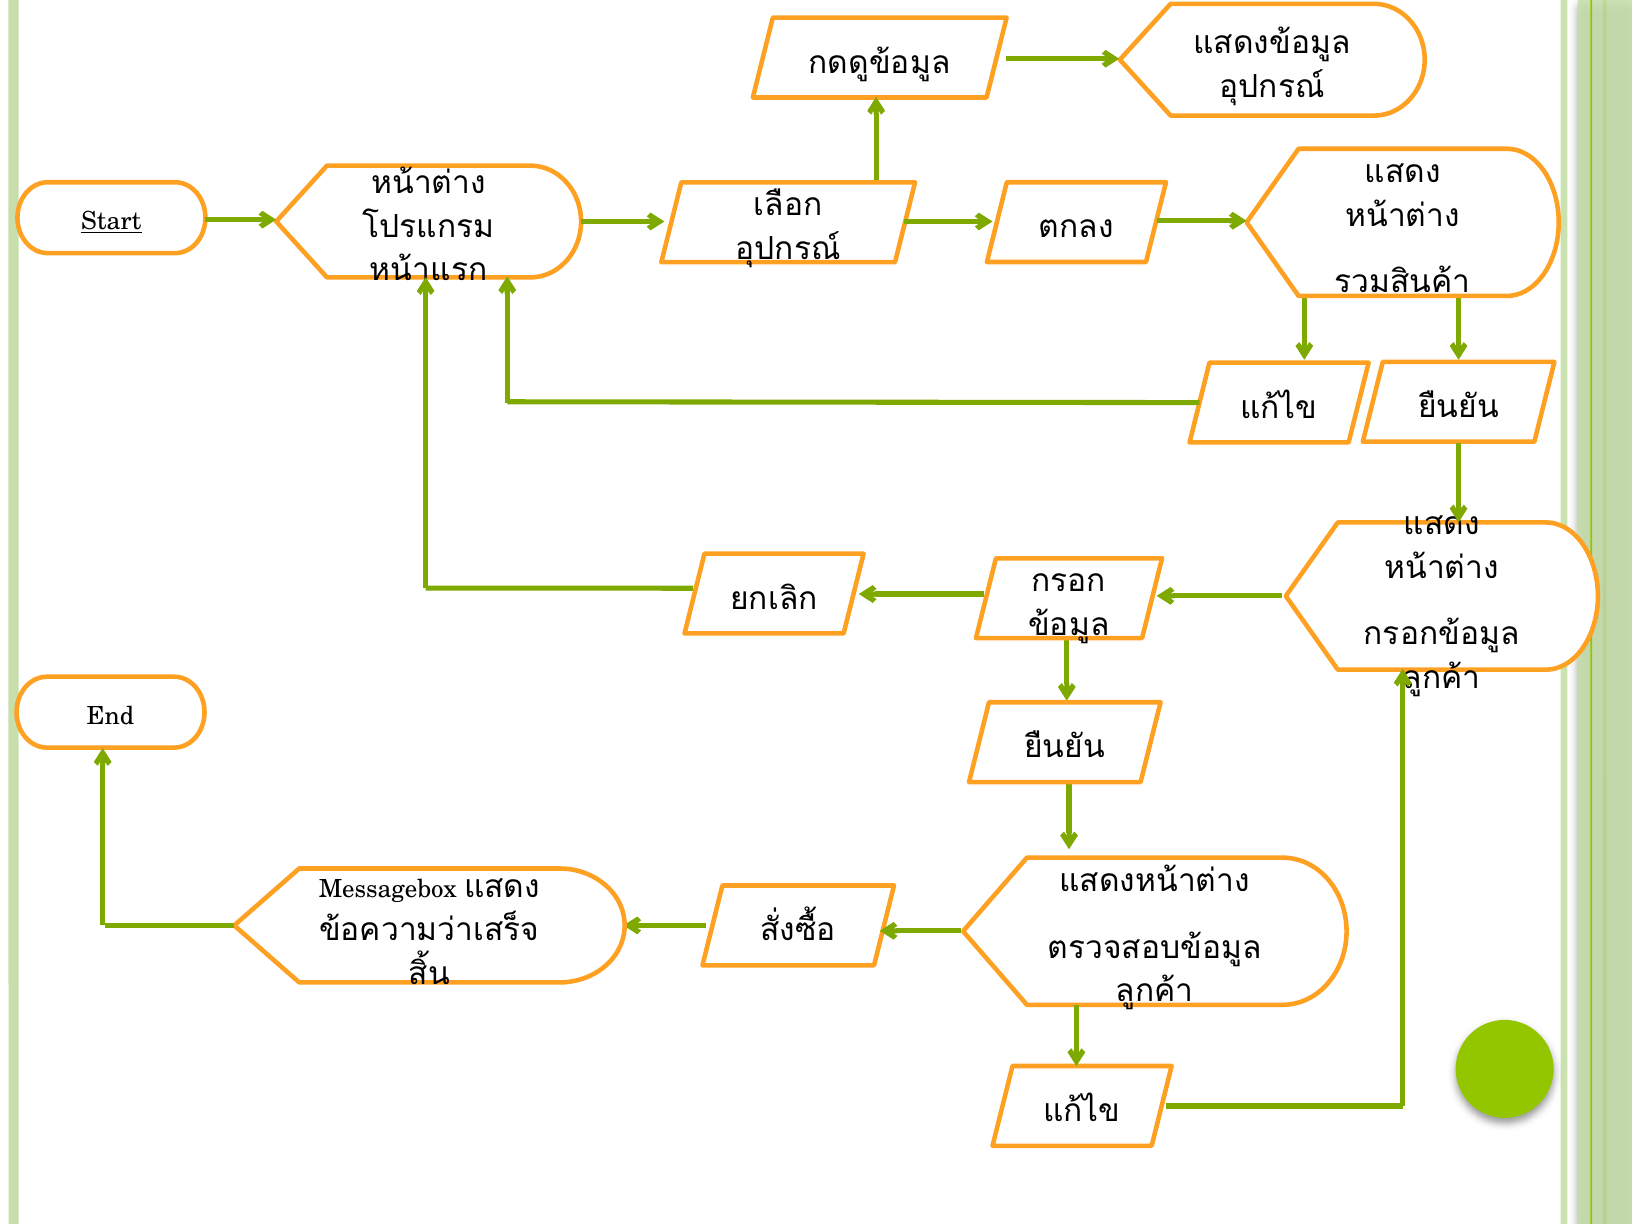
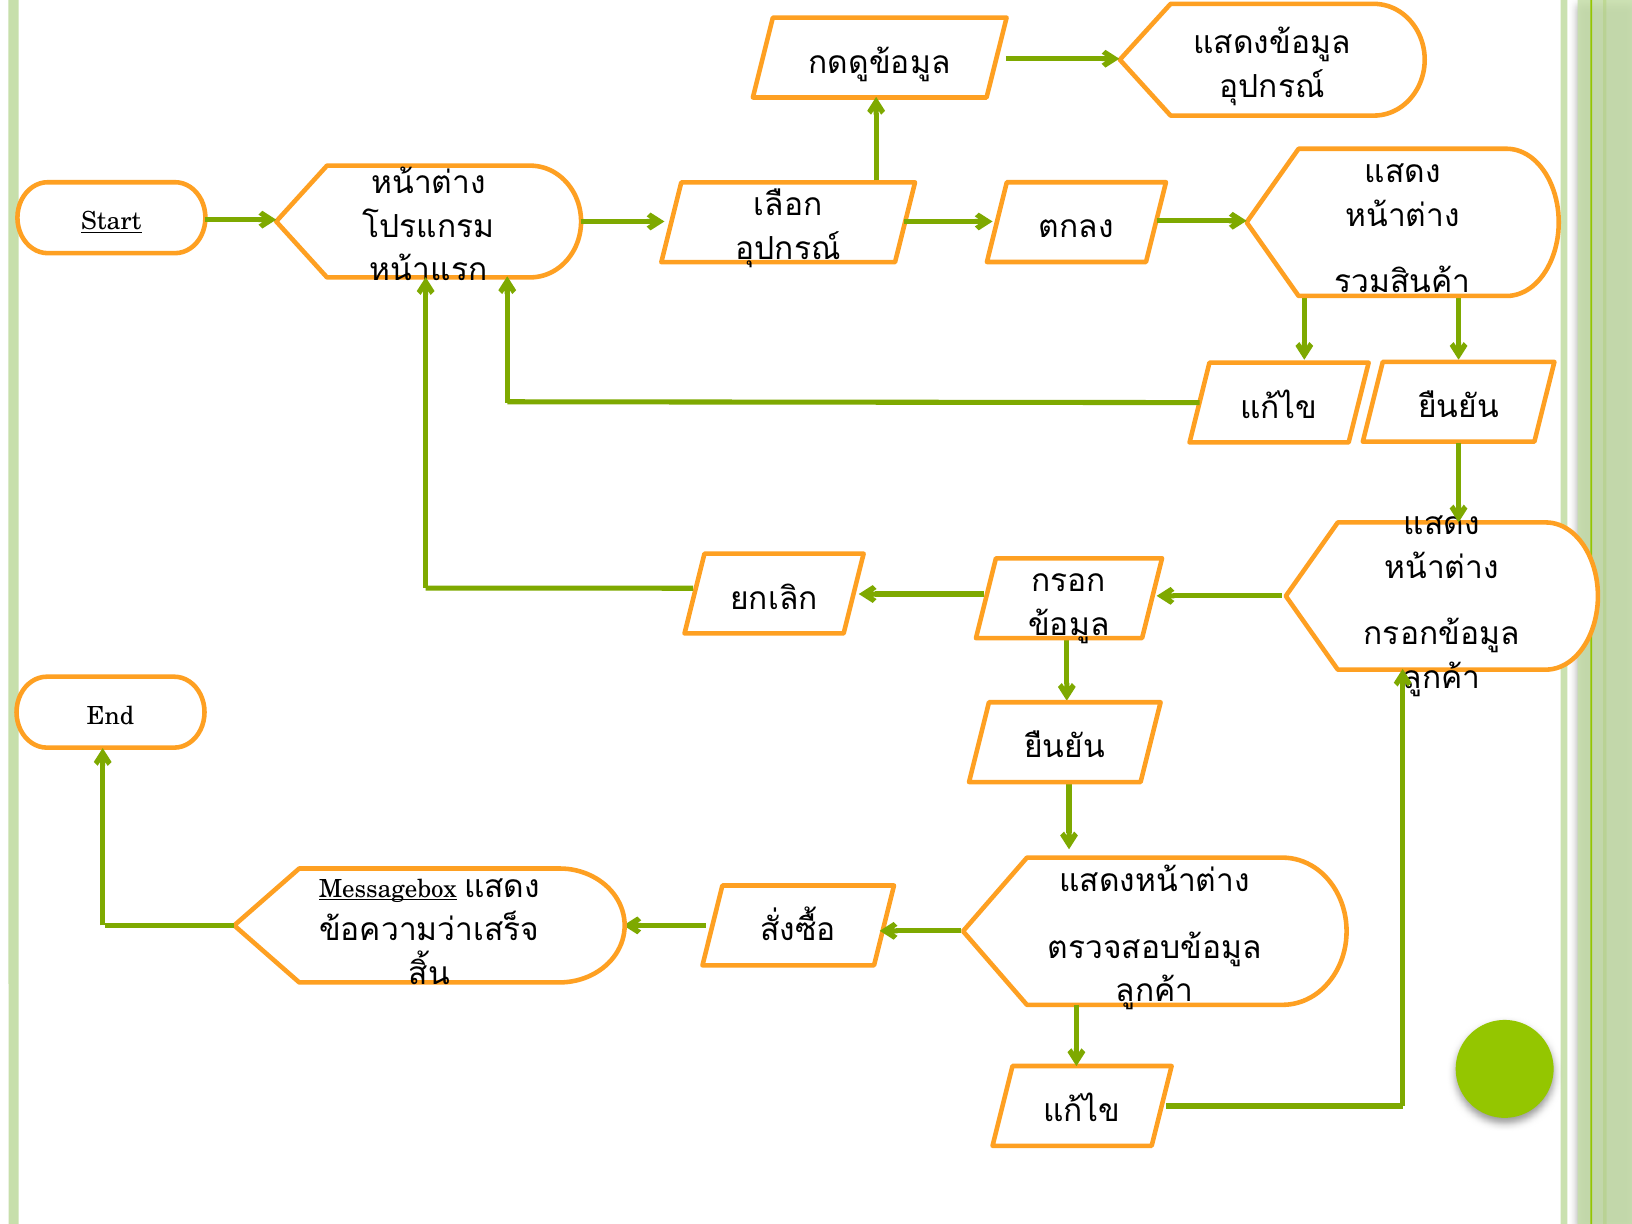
Messagebox underline: none -> present (388, 889)
